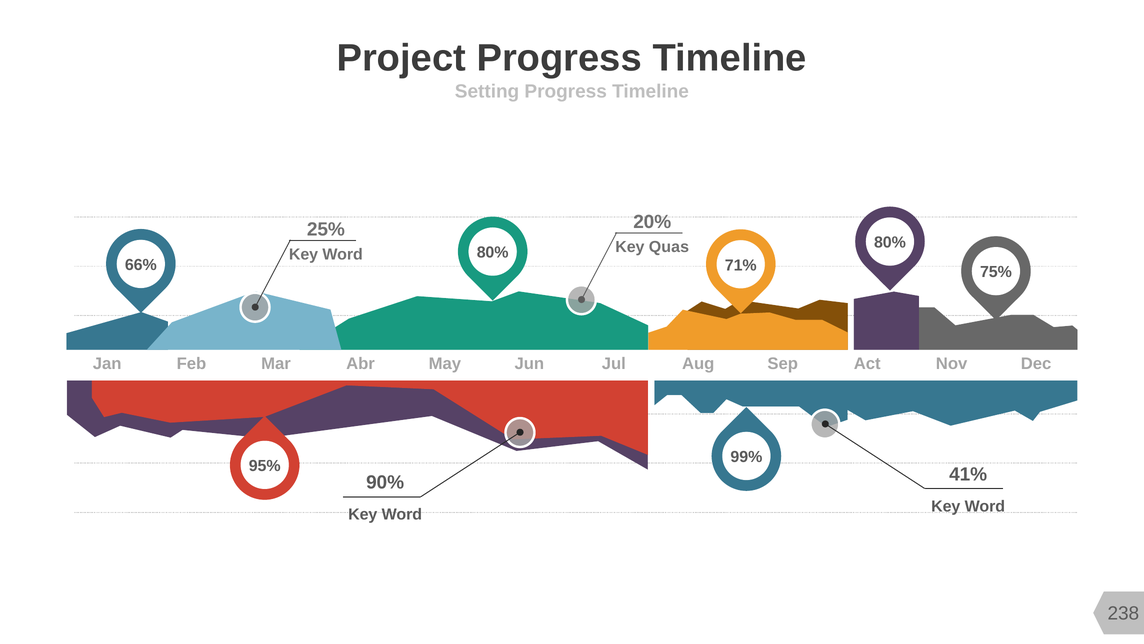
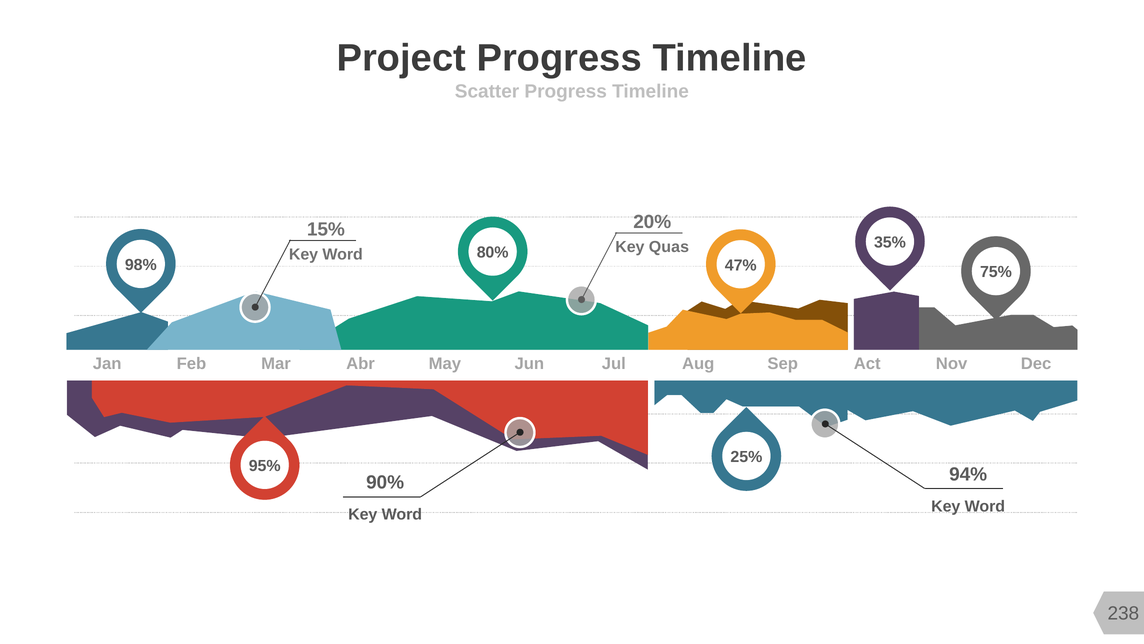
Setting: Setting -> Scatter (487, 91)
25%: 25% -> 15% (326, 229)
80%: 80% -> 35% (890, 242)
66%: 66% -> 98% (141, 265)
71%: 71% -> 47% (741, 265)
99%: 99% -> 25% (746, 457)
41%: 41% -> 94% (968, 474)
